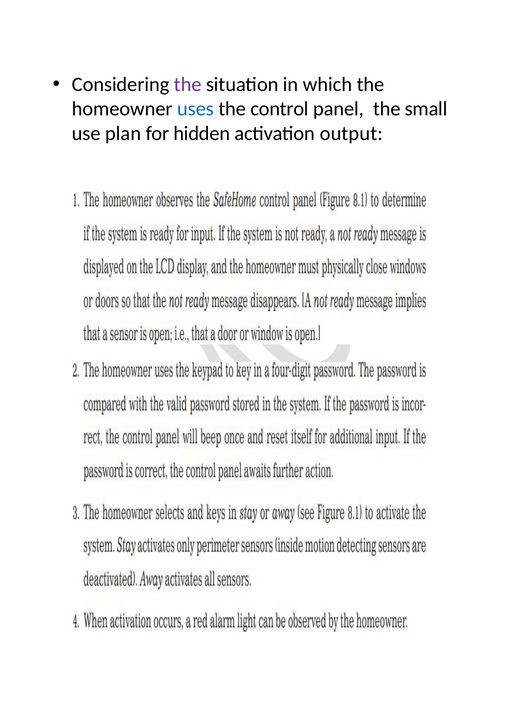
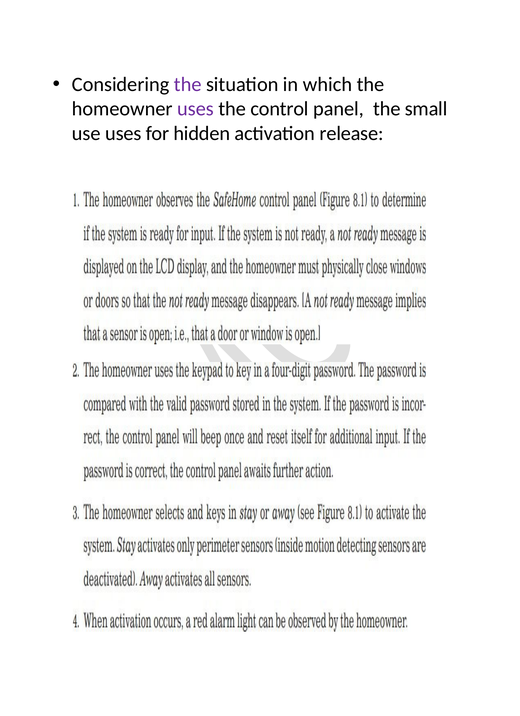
uses colour: blue -> purple (196, 109)
use plan: plan -> uses (123, 133)
output: output -> release (352, 133)
